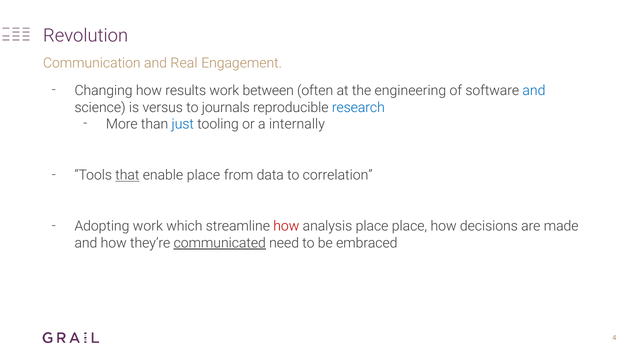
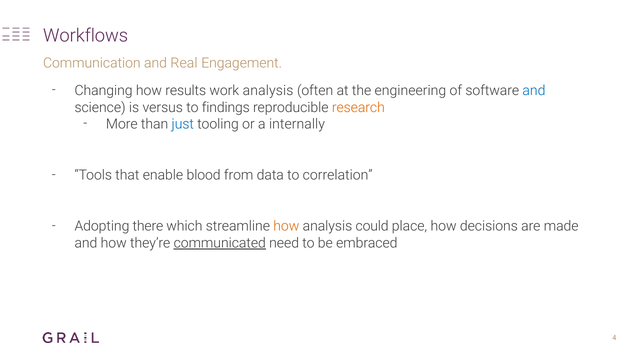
Revolution: Revolution -> Workflows (86, 36)
work between: between -> analysis (268, 91)
journals: journals -> findings (226, 107)
research colour: blue -> orange (358, 107)
that underline: present -> none (127, 175)
enable place: place -> blood (204, 175)
Adopting work: work -> there (148, 226)
how colour: red -> orange (286, 226)
analysis place: place -> could (372, 226)
